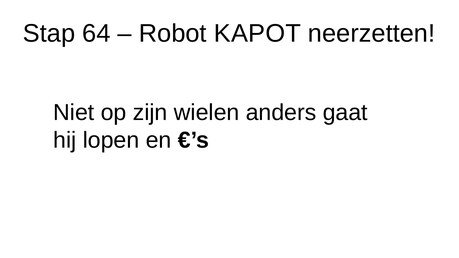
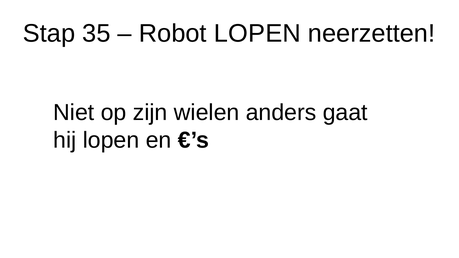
64: 64 -> 35 (96, 34)
Robot KAPOT: KAPOT -> LOPEN (257, 34)
